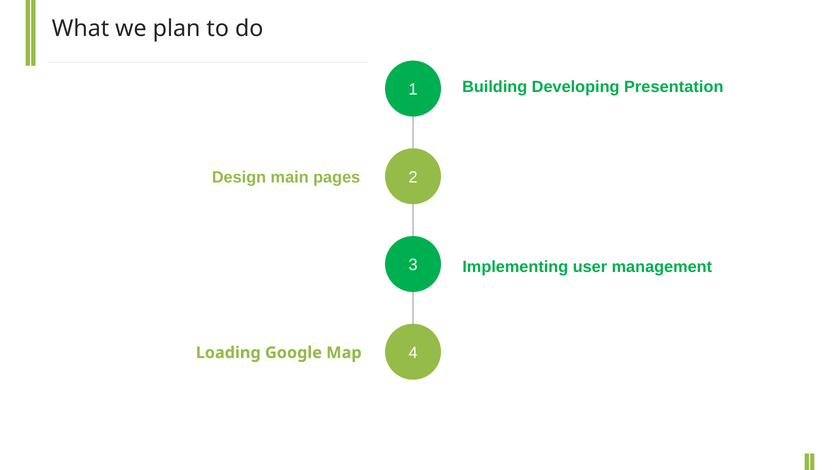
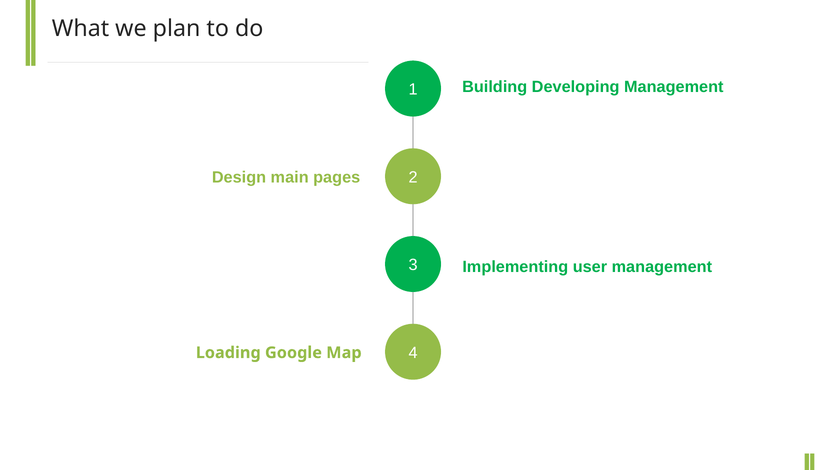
Developing Presentation: Presentation -> Management (674, 87)
